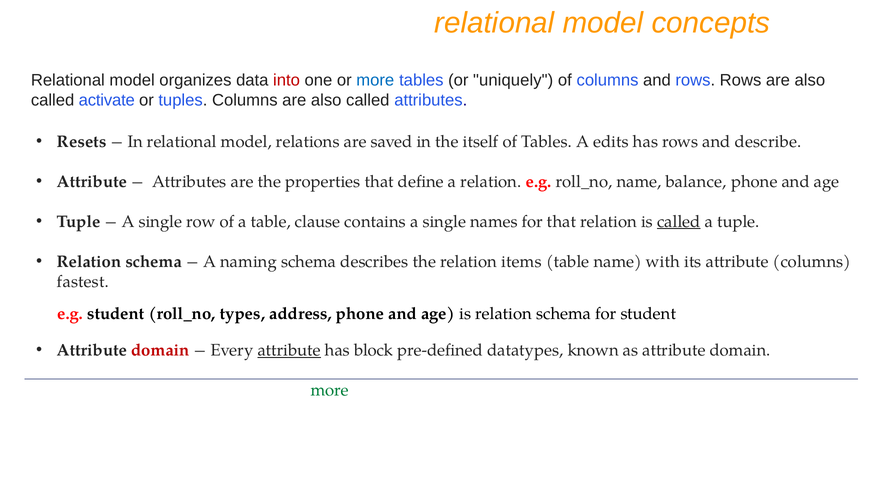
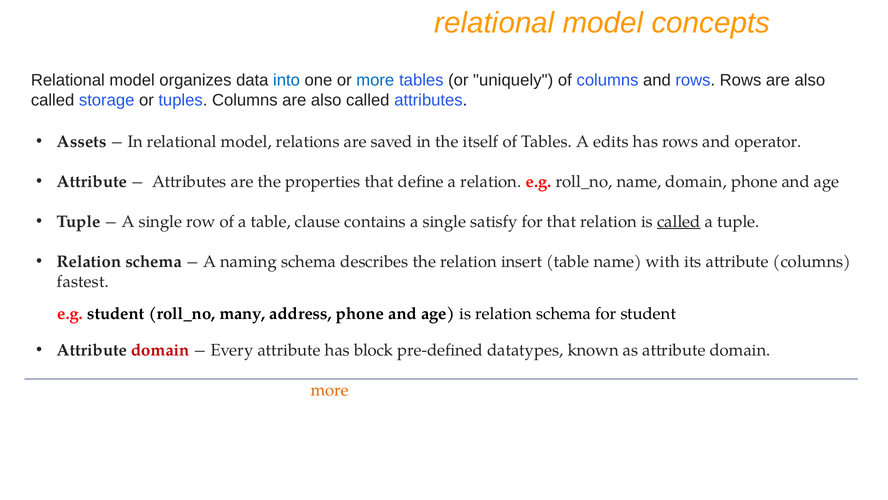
into colour: red -> blue (287, 80)
activate: activate -> storage (107, 100)
Resets: Resets -> Assets (82, 141)
describe: describe -> operator (768, 141)
name balance: balance -> domain (696, 181)
names: names -> satisfy (494, 221)
items: items -> insert (522, 261)
types: types -> many (243, 313)
attribute underline: present -> none (289, 350)
more colour: green -> orange (330, 390)
